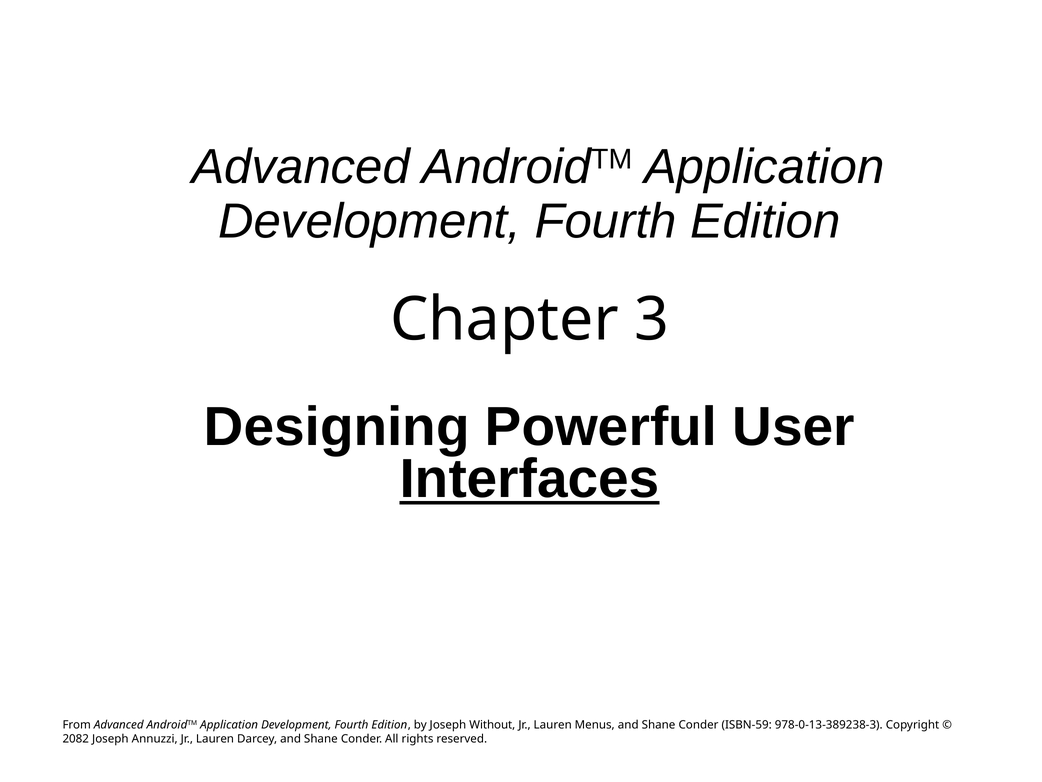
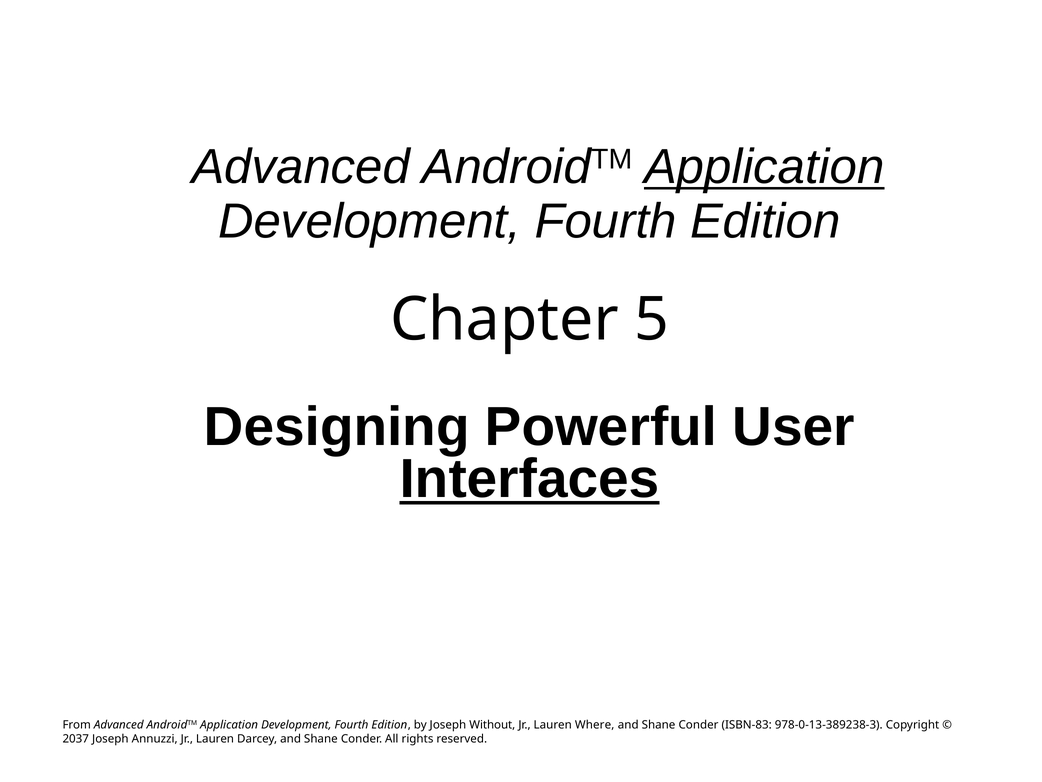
Application underline: none -> present (764, 167)
3: 3 -> 5 (652, 319)
Menus: Menus -> Where (595, 725)
ISBN-59: ISBN-59 -> ISBN-83 (747, 725)
2082: 2082 -> 2037 (76, 739)
